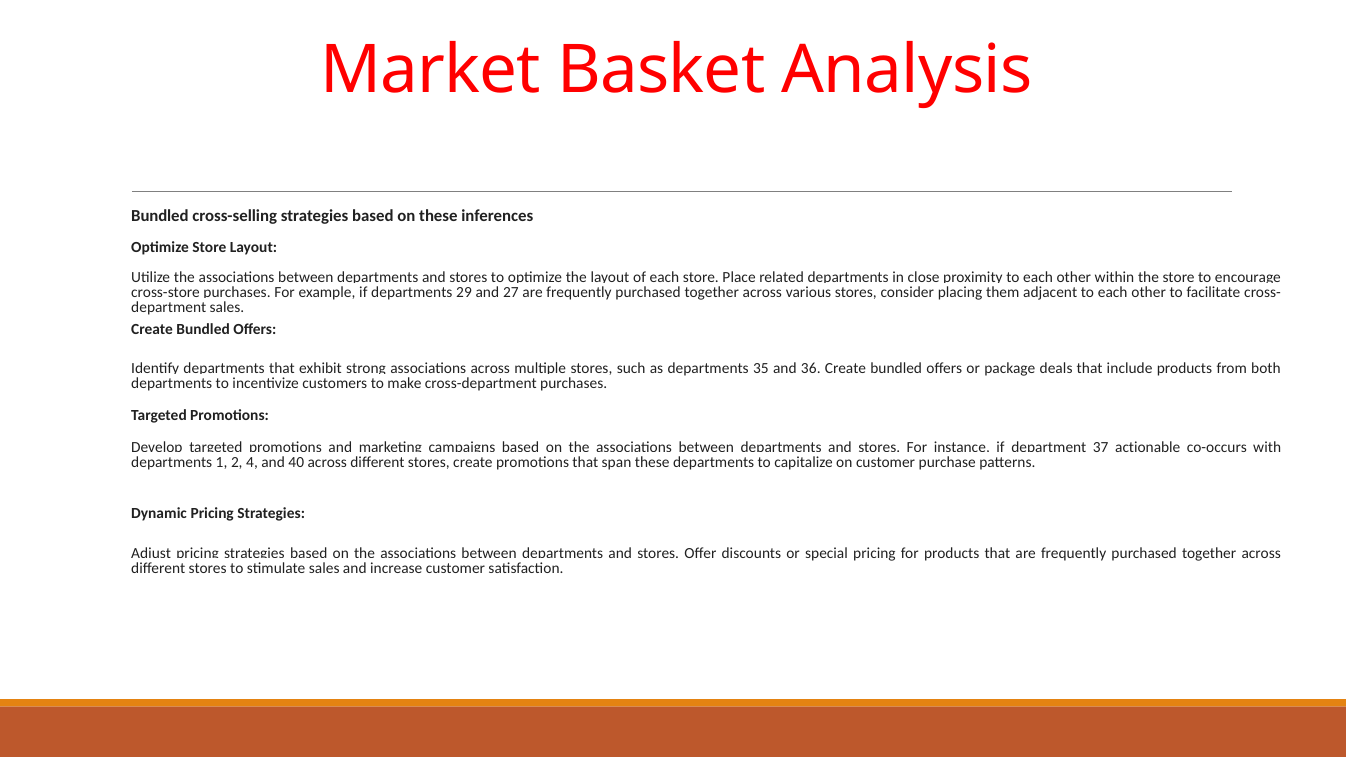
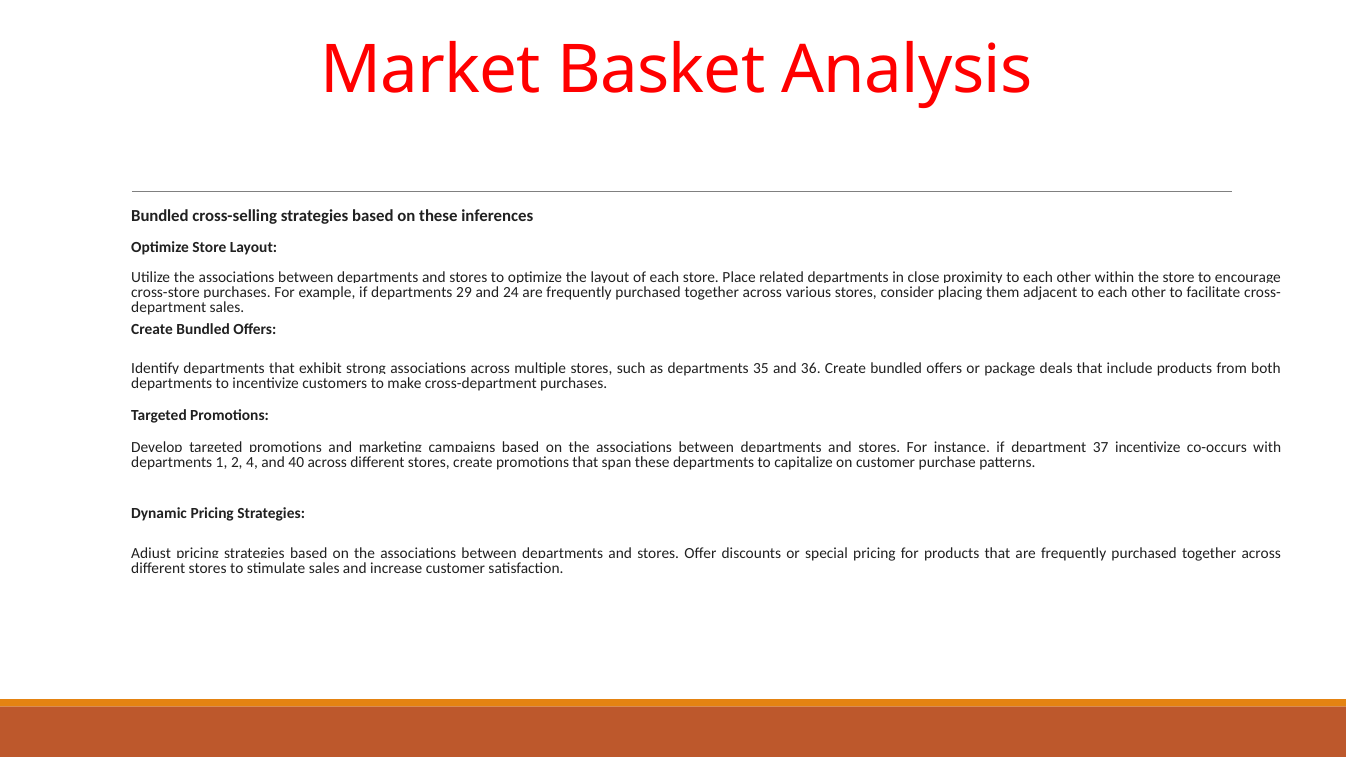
27: 27 -> 24 (511, 292)
37 actionable: actionable -> incentivize (1148, 447)
